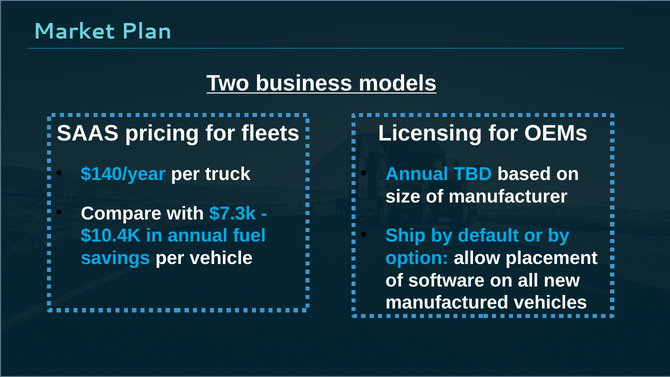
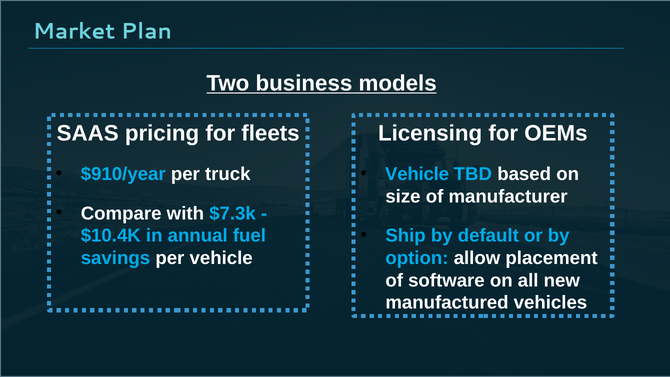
$140/year: $140/year -> $910/year (123, 174)
Annual: Annual -> Vehicle (417, 174)
